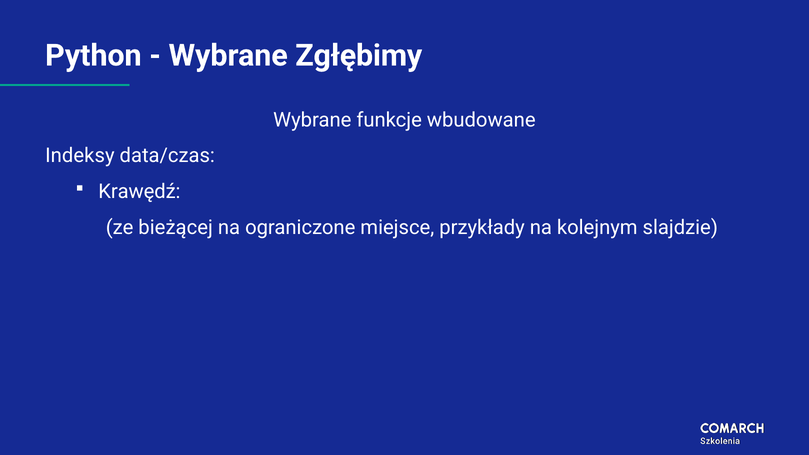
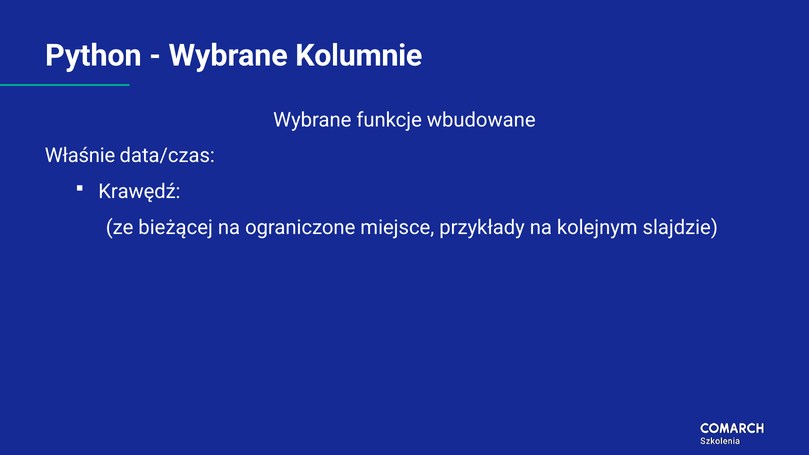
Zgłębimy: Zgłębimy -> Kolumnie (359, 56)
Indeksy: Indeksy -> Właśnie (80, 156)
